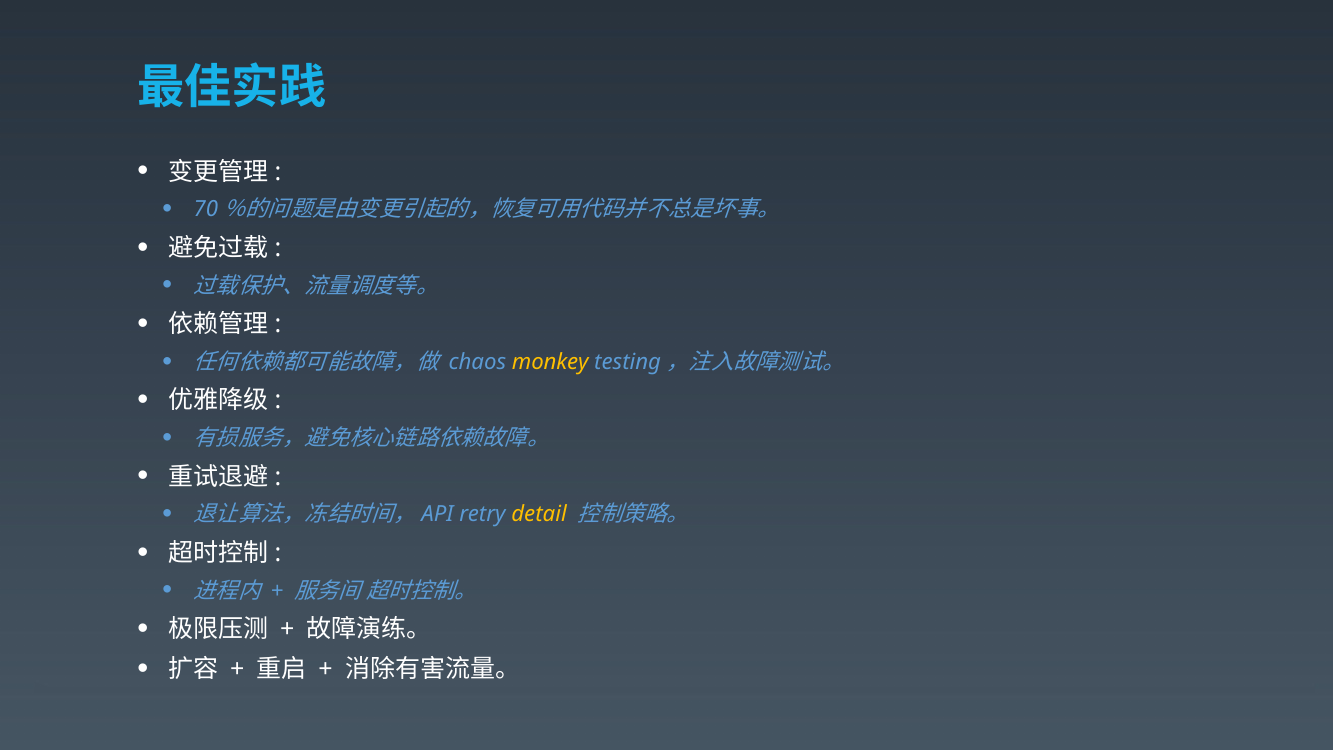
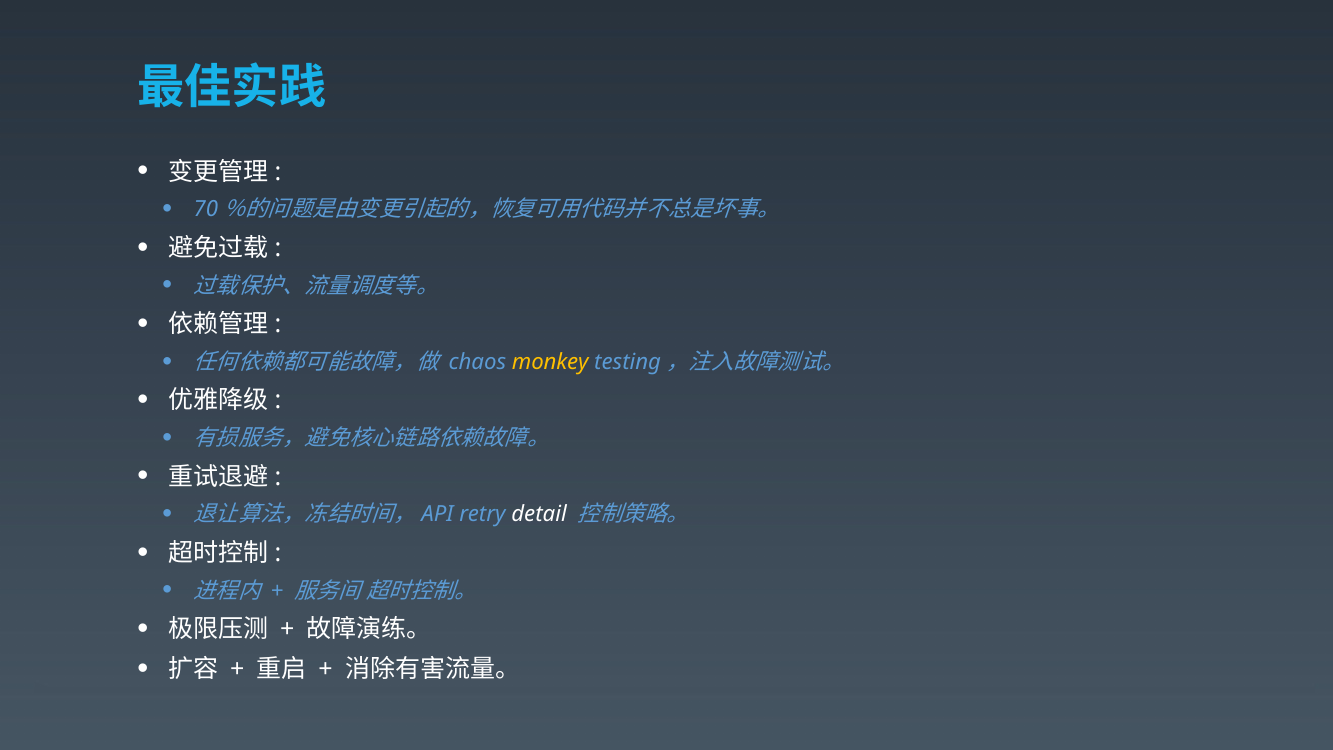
detail colour: yellow -> white (539, 514)
